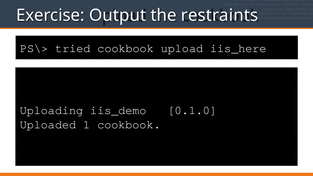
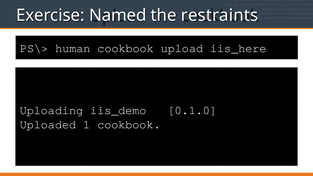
Output: Output -> Named (118, 15)
tried: tried -> human (73, 48)
